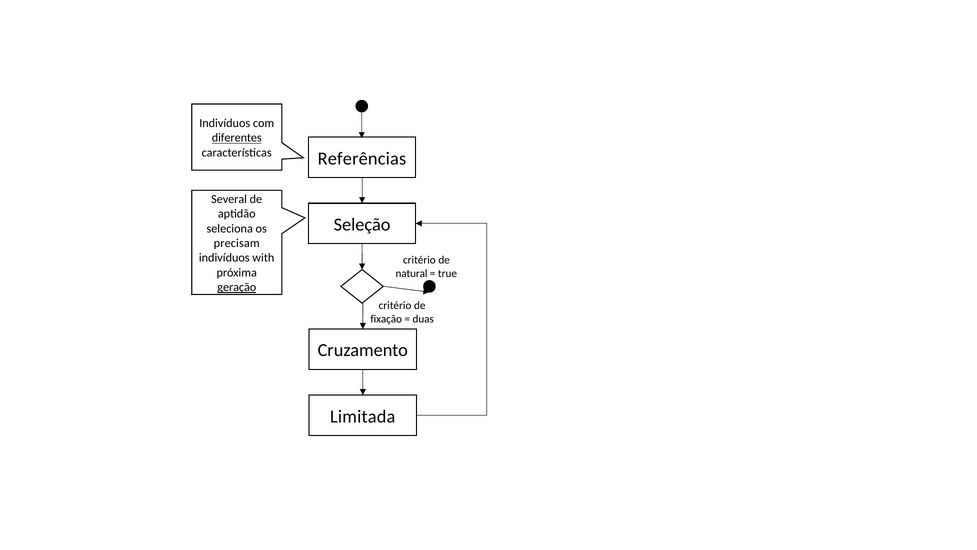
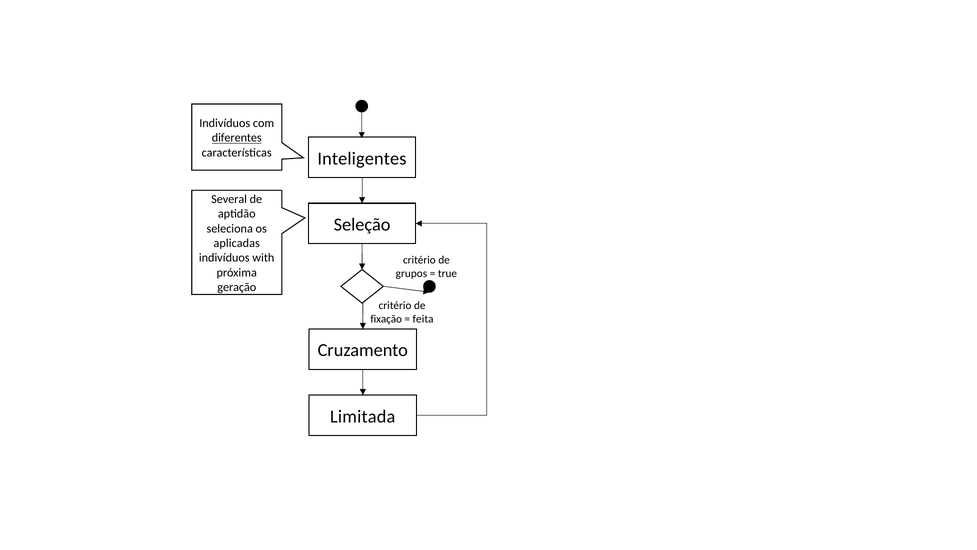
Referências: Referências -> Inteligentes (362, 158)
precisam: precisam -> aplicadas (237, 243)
natural: natural -> grupos (411, 273)
geração underline: present -> none (237, 287)
duas: duas -> feita (423, 319)
